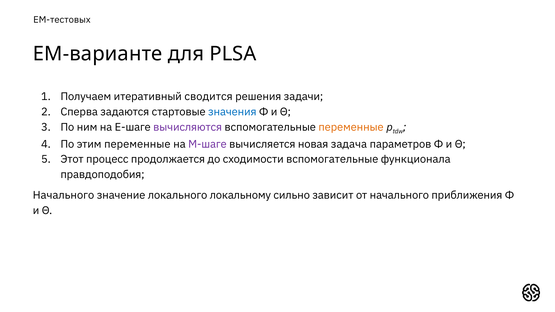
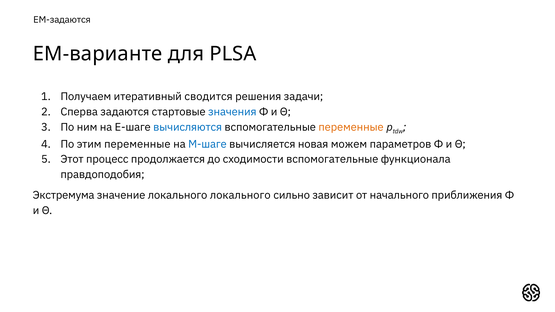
EM-тестовых: EM-тестовых -> EM-задаются (62, 20)
вычисляются colour: purple -> blue (188, 127)
М-шаге colour: purple -> blue (207, 144)
задача: задача -> можем (349, 144)
Начального: Начального -> Экстремума (64, 195)
локального локальному: локальному -> локального (240, 195)
